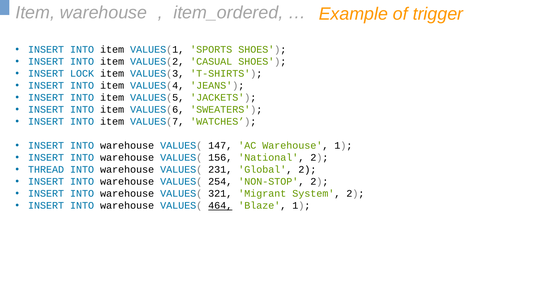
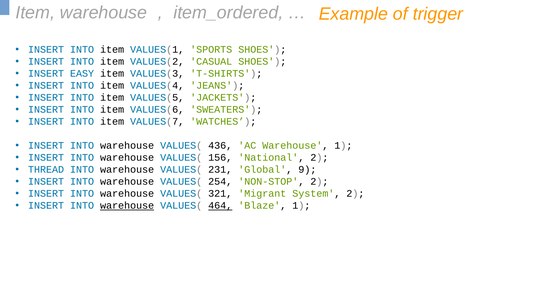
LOCK: LOCK -> EASY (82, 74)
147: 147 -> 436 (220, 146)
Global 2: 2 -> 9 (307, 170)
warehouse underline: none -> present (127, 206)
